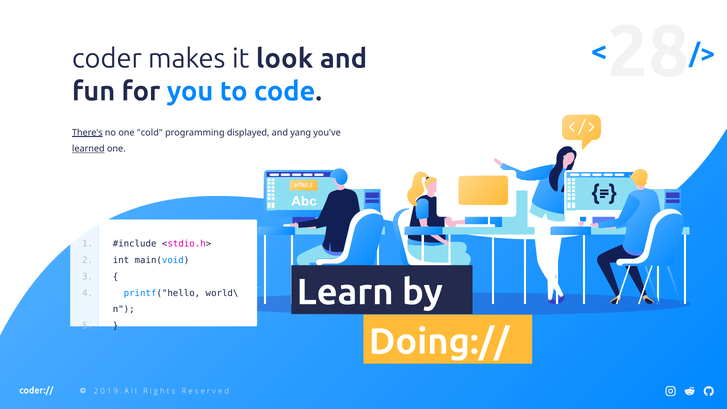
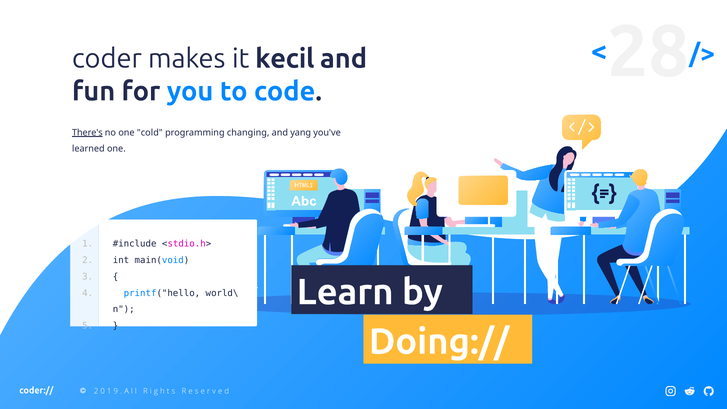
look: look -> kecil (285, 59)
displayed: displayed -> changing (248, 133)
learned underline: present -> none (88, 149)
